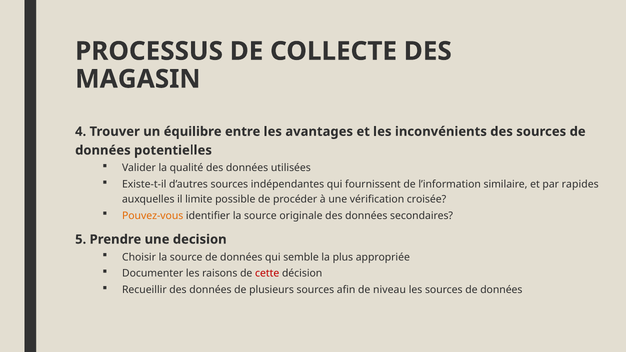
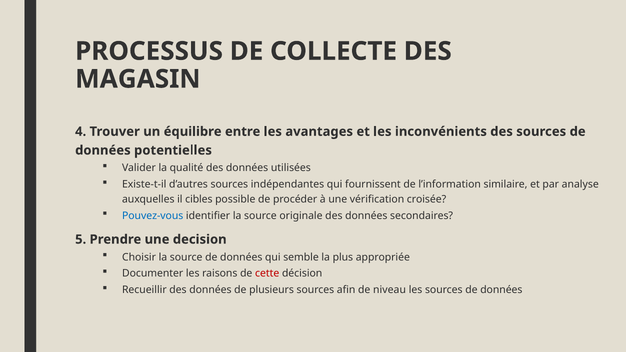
rapides: rapides -> analyse (580, 184)
limite: limite -> cibles (199, 199)
Pouvez-vous colour: orange -> blue (153, 216)
